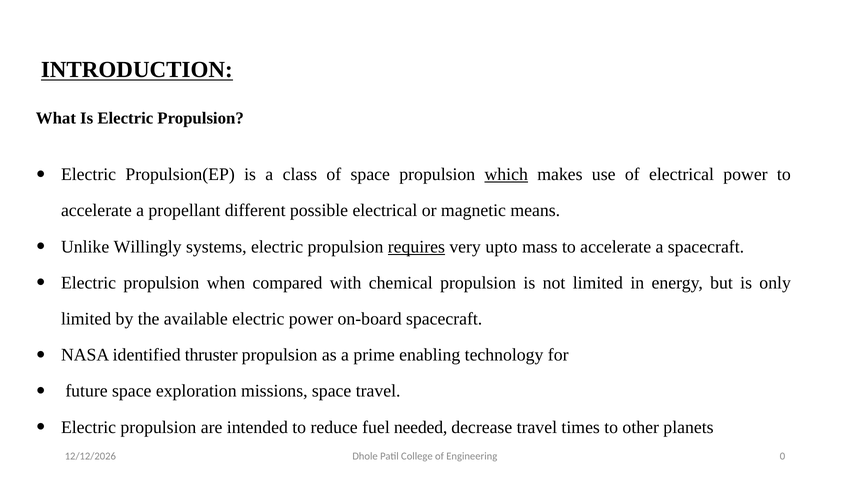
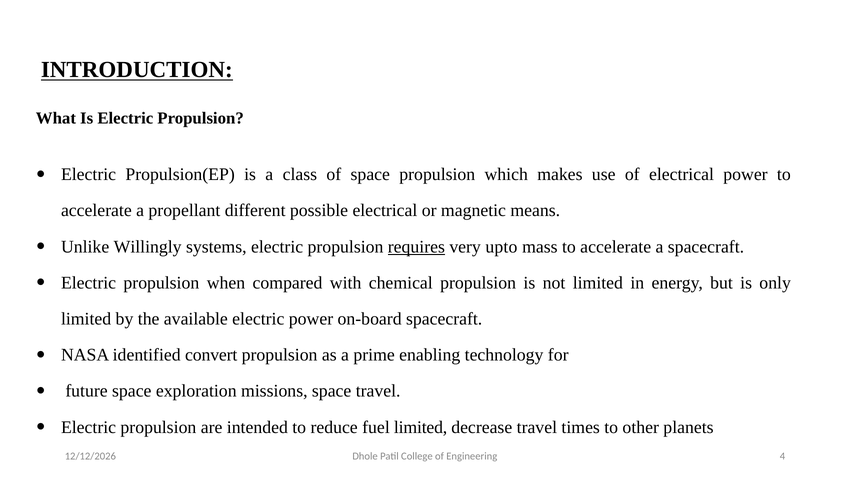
which underline: present -> none (506, 175)
thruster: thruster -> convert (211, 355)
fuel needed: needed -> limited (421, 427)
0: 0 -> 4 (783, 456)
